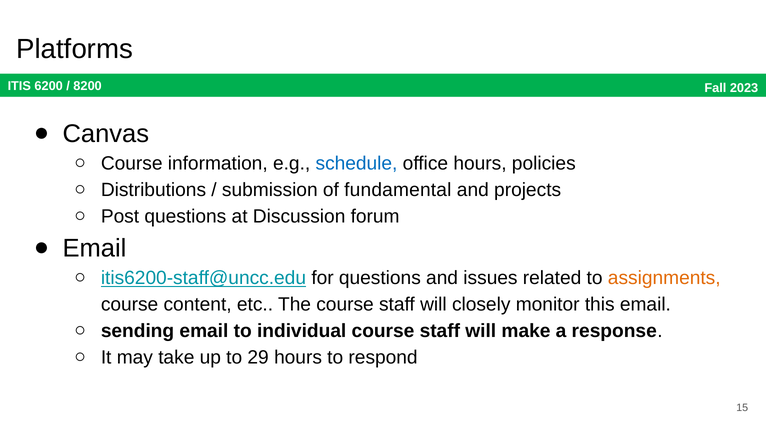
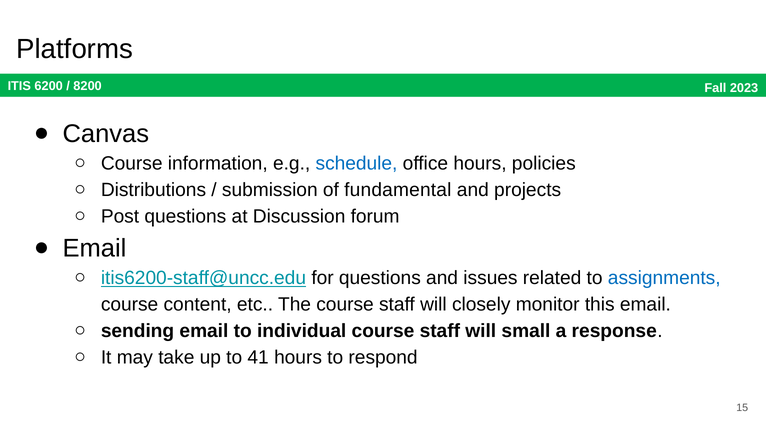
assignments colour: orange -> blue (664, 278)
make: make -> small (526, 331)
29: 29 -> 41 (258, 357)
